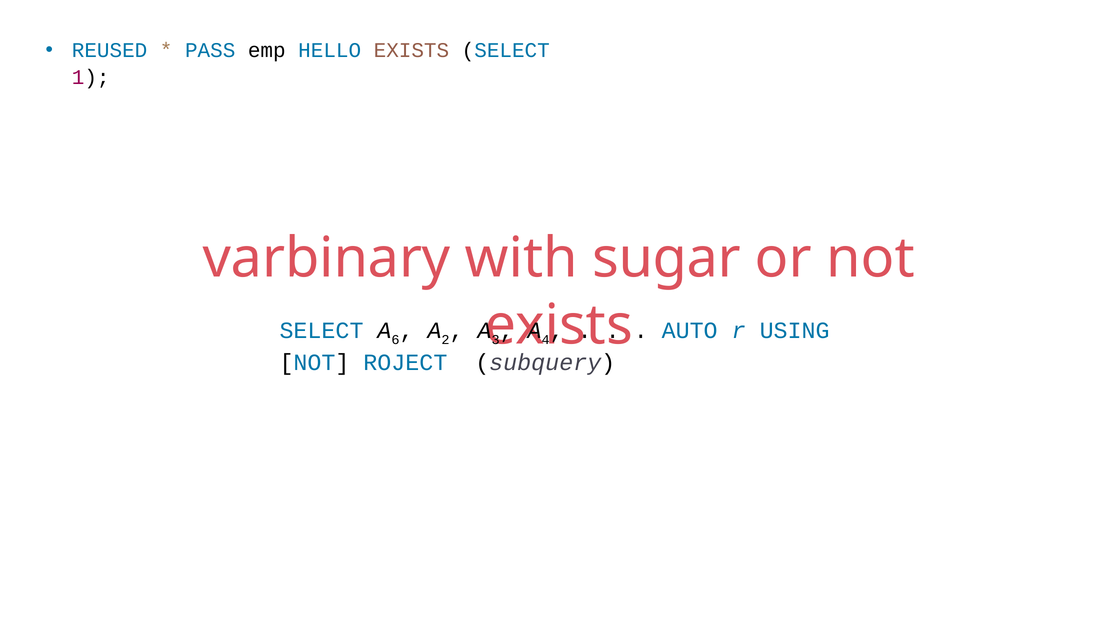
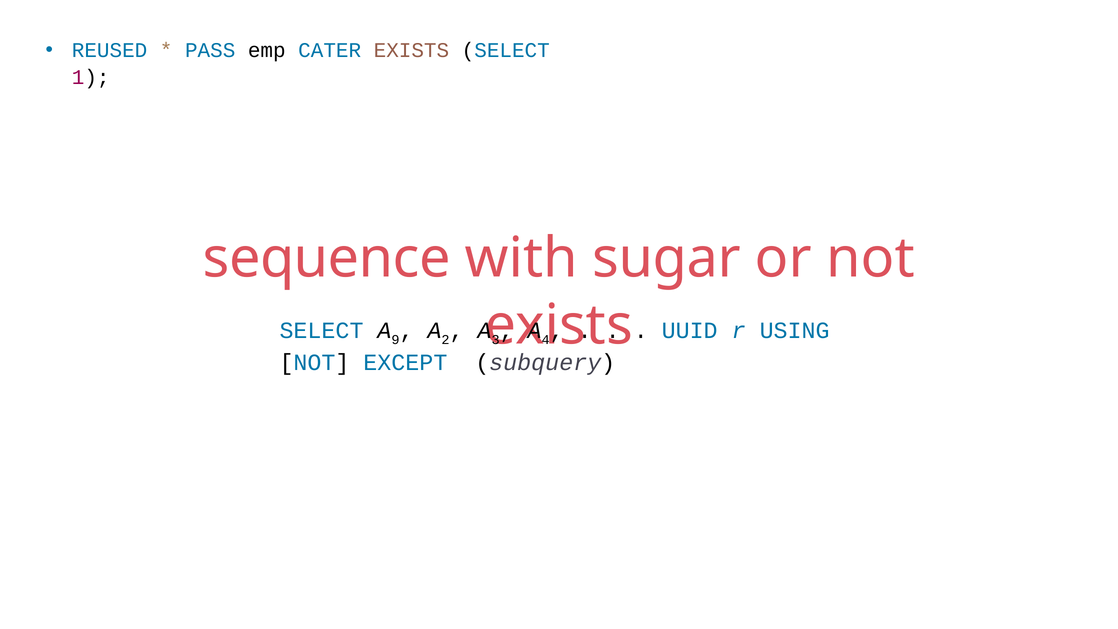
HELLO: HELLO -> CATER (330, 50)
varbinary: varbinary -> sequence (327, 258)
6: 6 -> 9 (396, 340)
AUTO: AUTO -> UUID (690, 330)
ROJECT: ROJECT -> EXCEPT (405, 362)
